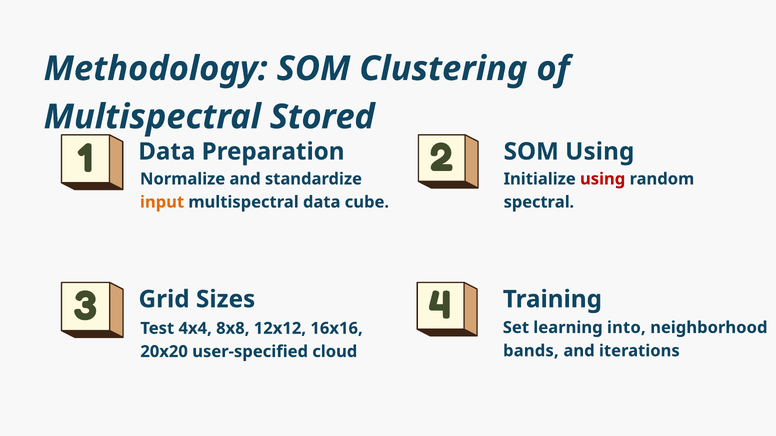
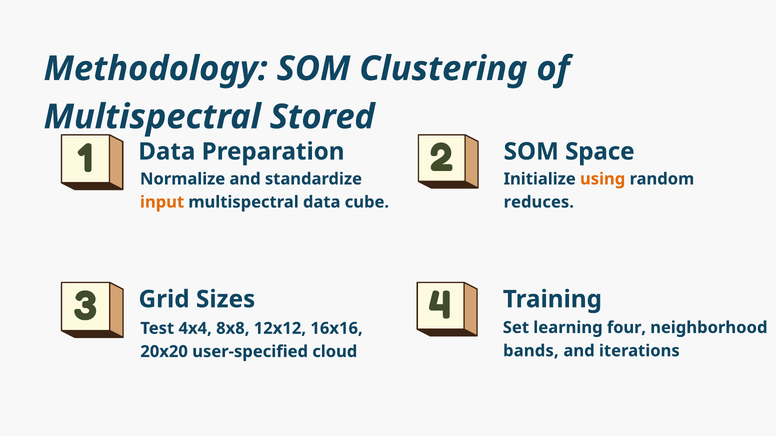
SOM Using: Using -> Space (600, 152)
using colour: red -> orange (603, 179)
spectral: spectral -> reduces (539, 202)
into: into -> four (626, 328)
